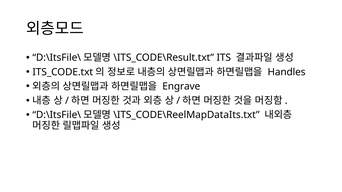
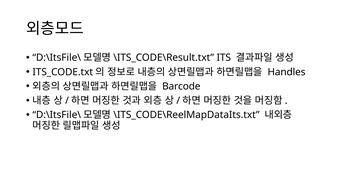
Engrave: Engrave -> Barcode (181, 87)
